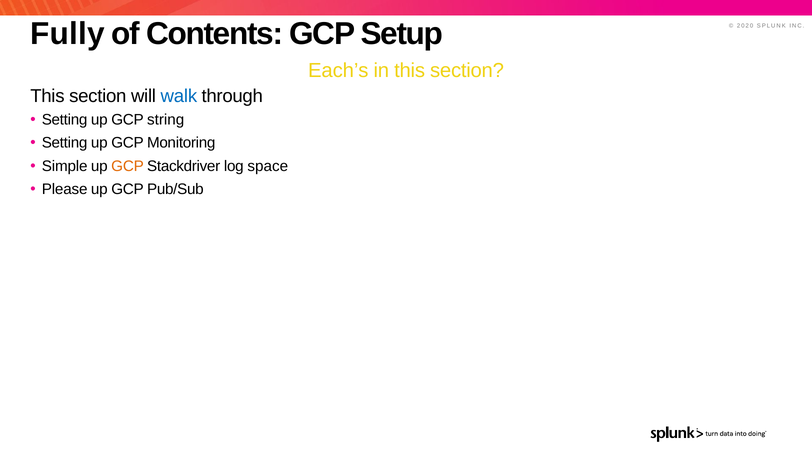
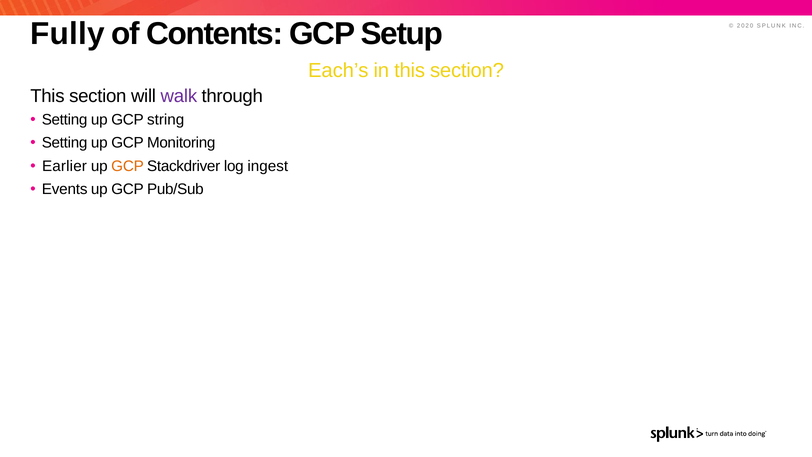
walk colour: blue -> purple (179, 96)
Simple: Simple -> Earlier (65, 166)
space: space -> ingest (268, 166)
Please: Please -> Events (65, 189)
